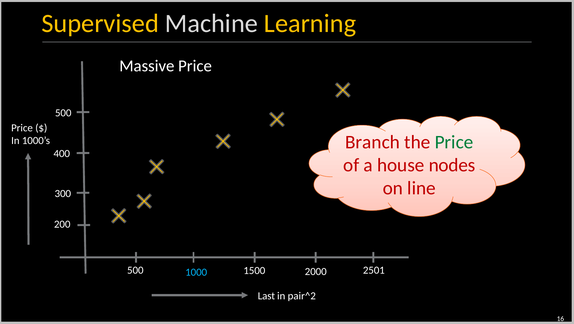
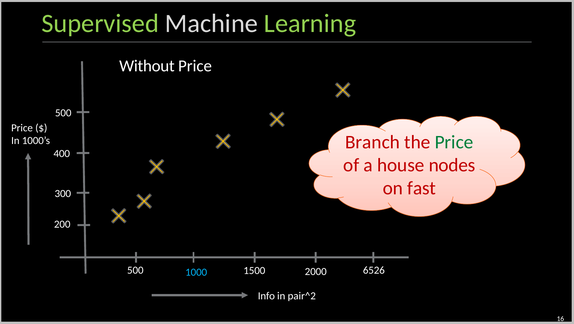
Supervised colour: yellow -> light green (100, 23)
Learning colour: yellow -> light green (310, 23)
Massive: Massive -> Without (147, 66)
line: line -> fast (422, 188)
2501: 2501 -> 6526 (374, 270)
Last: Last -> Info (266, 296)
